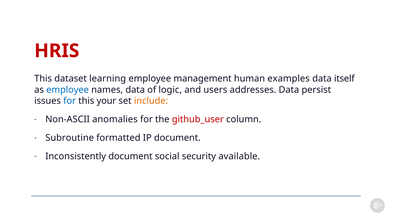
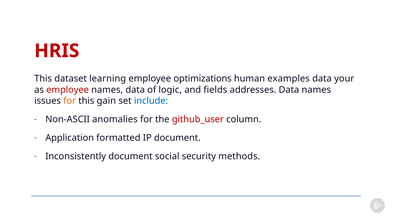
management: management -> optimizations (203, 79)
itself: itself -> your (344, 79)
employee colour: blue -> red (68, 90)
users: users -> fields (215, 90)
Data persist: persist -> names (316, 90)
for colour: blue -> orange (70, 101)
your: your -> gain (106, 101)
include colour: orange -> blue (151, 101)
Subroutine: Subroutine -> Application (70, 138)
available: available -> methods (239, 156)
